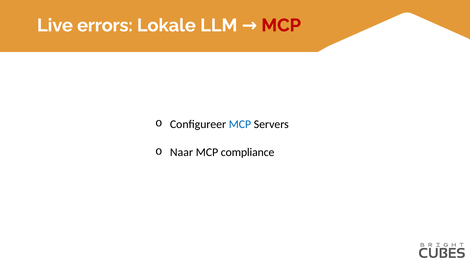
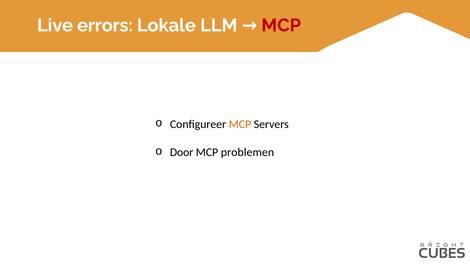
MCP colour: blue -> orange (240, 124)
Naar: Naar -> Door (182, 153)
compliance: compliance -> problemen (247, 153)
